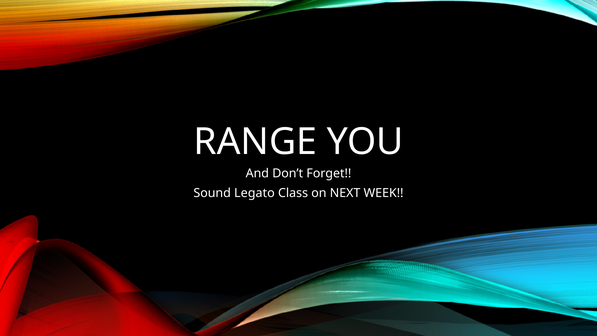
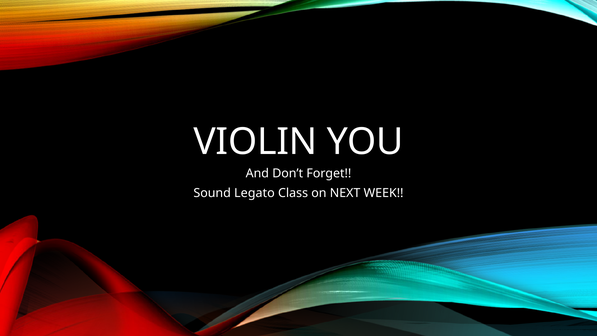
RANGE: RANGE -> VIOLIN (255, 142)
